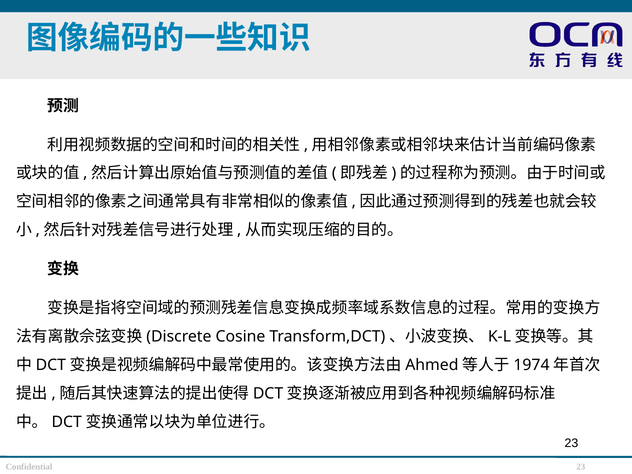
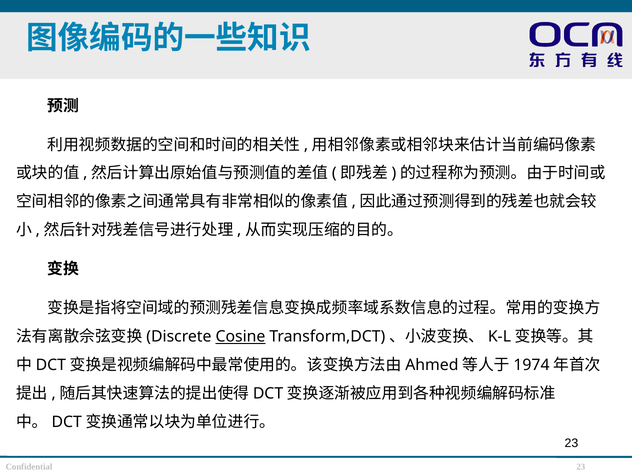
Cosine underline: none -> present (240, 337)
